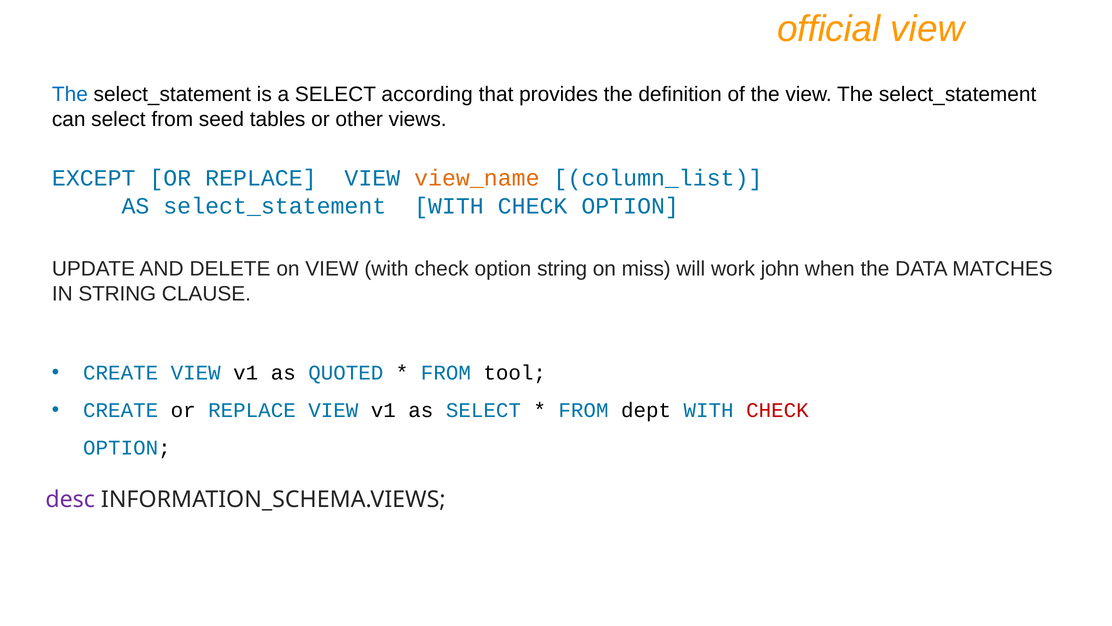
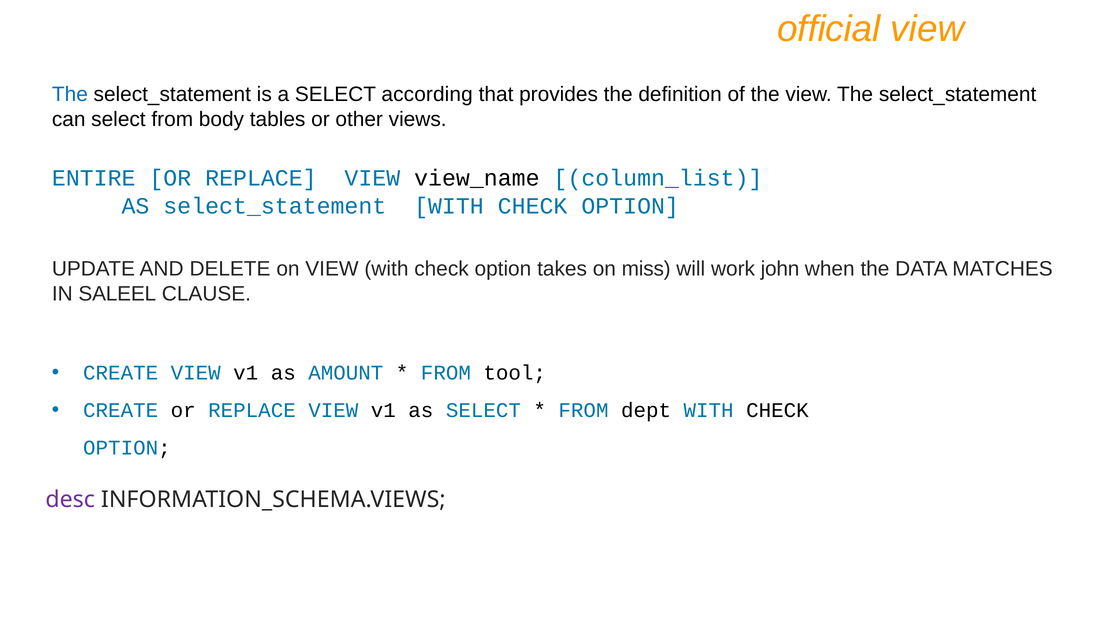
seed: seed -> body (221, 119)
EXCEPT: EXCEPT -> ENTIRE (94, 178)
view_name colour: orange -> black (477, 178)
option string: string -> takes (562, 269)
IN STRING: STRING -> SALEEL (117, 294)
QUOTED: QUOTED -> AMOUNT (346, 373)
CHECK colour: red -> black (777, 410)
